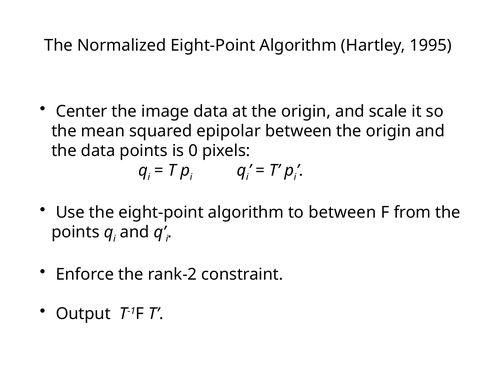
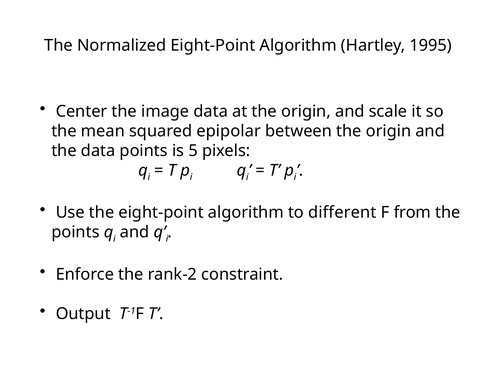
0: 0 -> 5 (193, 151)
to between: between -> different (342, 213)
